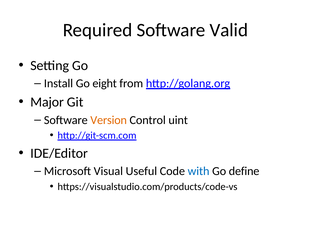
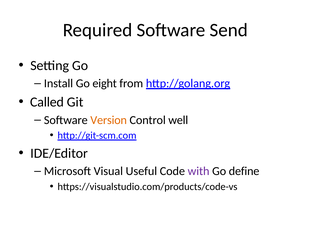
Valid: Valid -> Send (229, 30)
Major: Major -> Called (47, 102)
uint: uint -> well (178, 120)
with colour: blue -> purple (199, 171)
